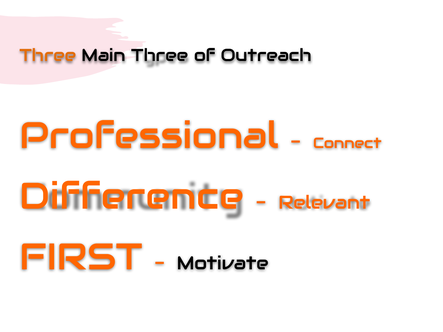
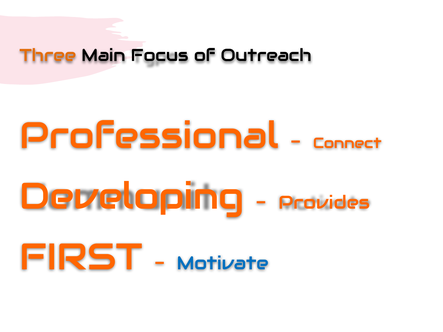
Main Three: Three -> Focus (160, 56)
Difference: Difference -> Developing (132, 197)
Relevant: Relevant -> Provides (324, 203)
Motivate colour: black -> blue (223, 264)
